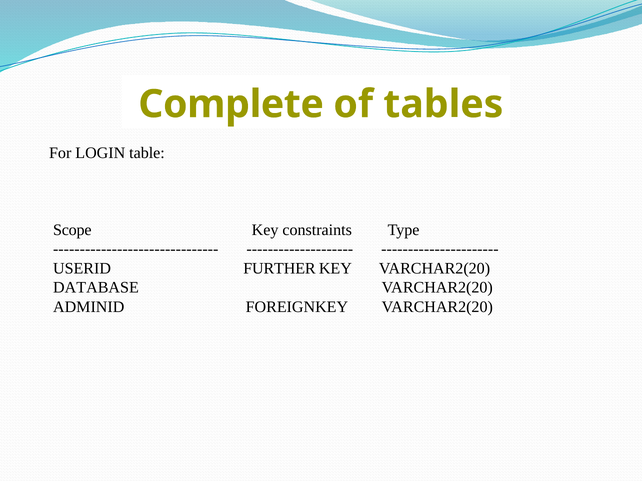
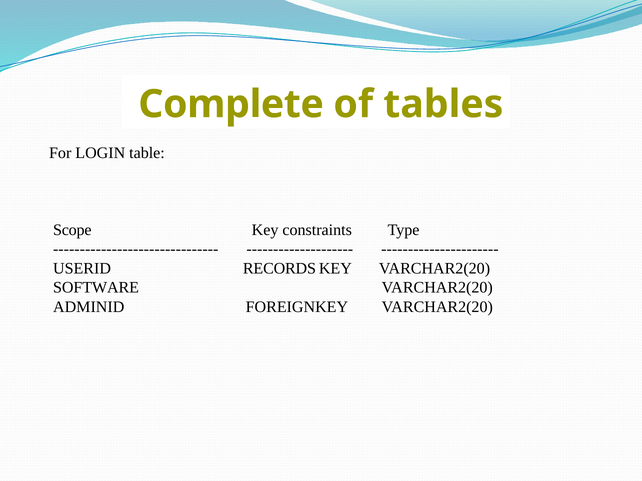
FURTHER: FURTHER -> RECORDS (279, 269)
DATABASE: DATABASE -> SOFTWARE (96, 288)
